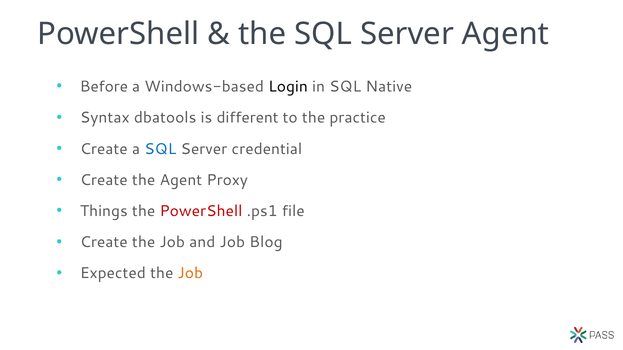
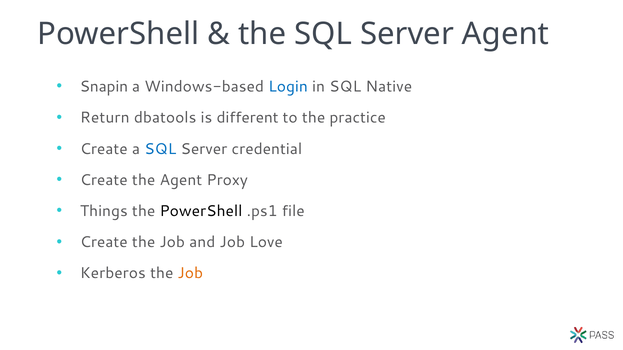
Before: Before -> Snapin (104, 87)
Login colour: black -> blue (288, 87)
Syntax: Syntax -> Return (105, 118)
PowerShell colour: red -> black (201, 211)
Blog: Blog -> Love (266, 243)
Expected: Expected -> Kerberos (113, 274)
